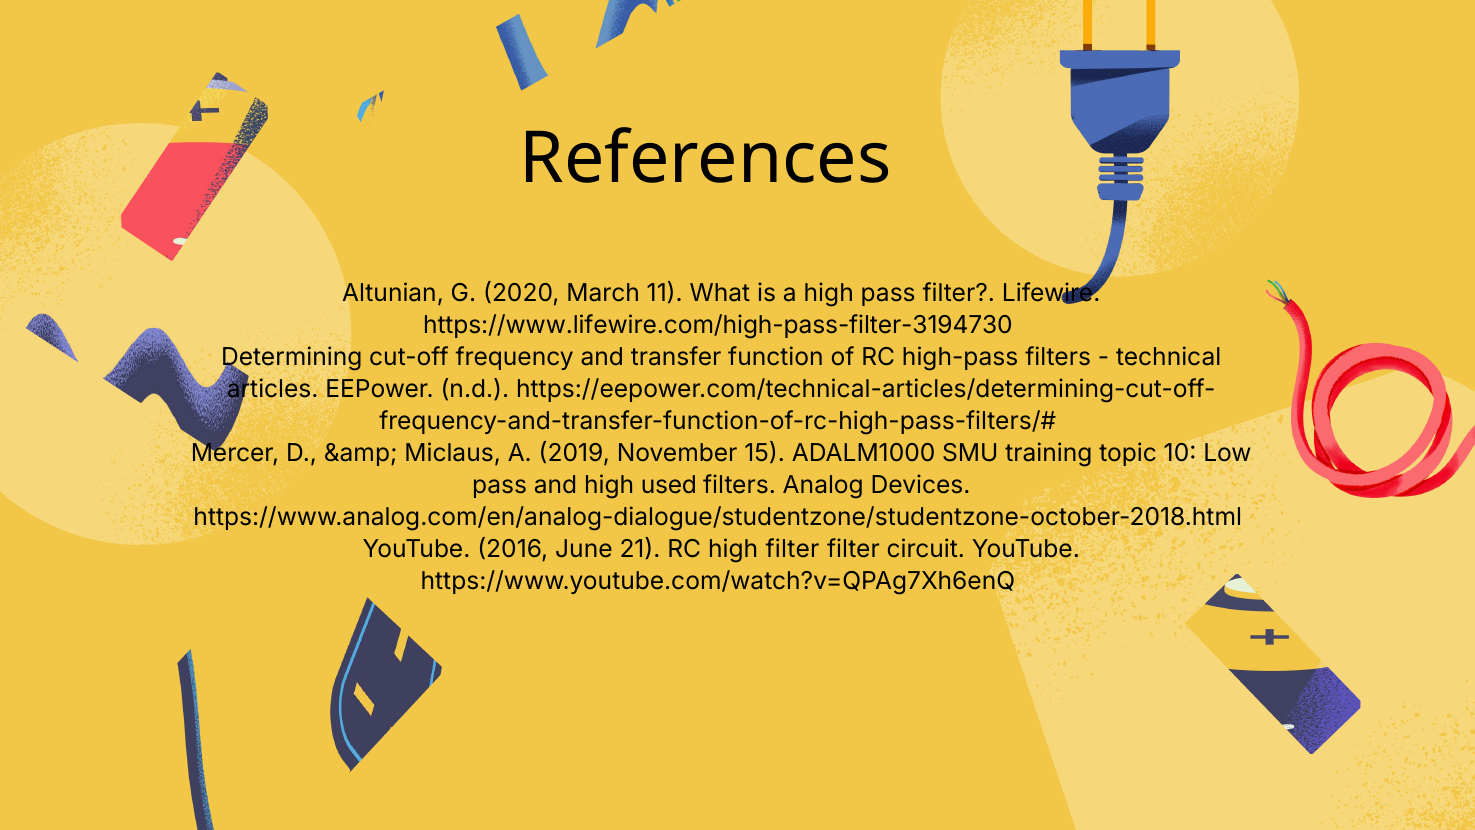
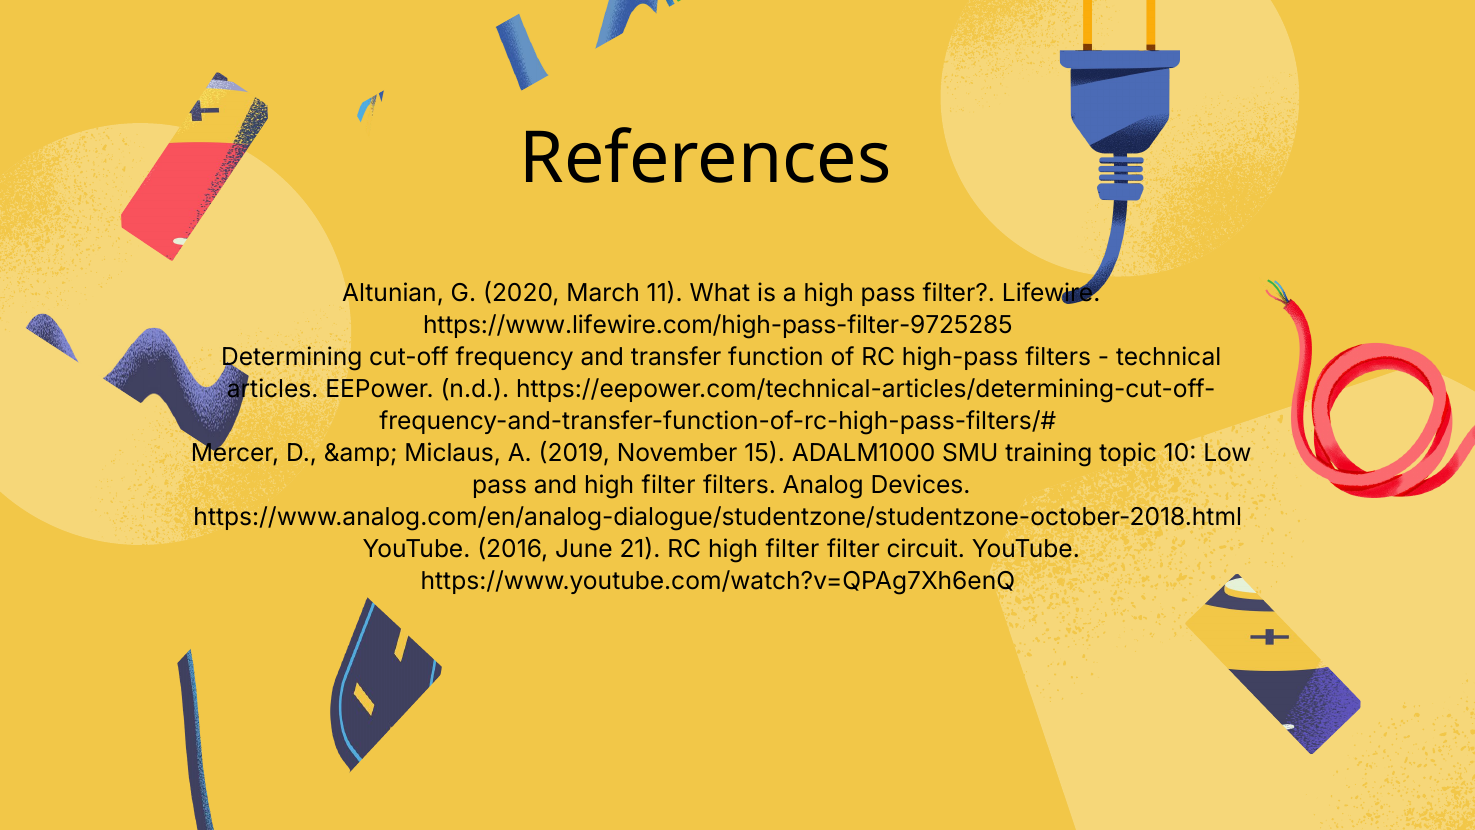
https://www.lifewire.com/high-pass-filter-3194730: https://www.lifewire.com/high-pass-filter-3194730 -> https://www.lifewire.com/high-pass-filter-9725285 (718, 326)
and high used: used -> filter (669, 486)
